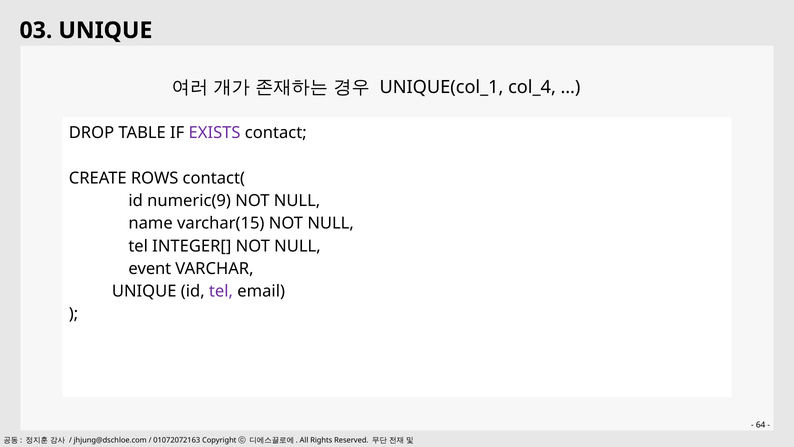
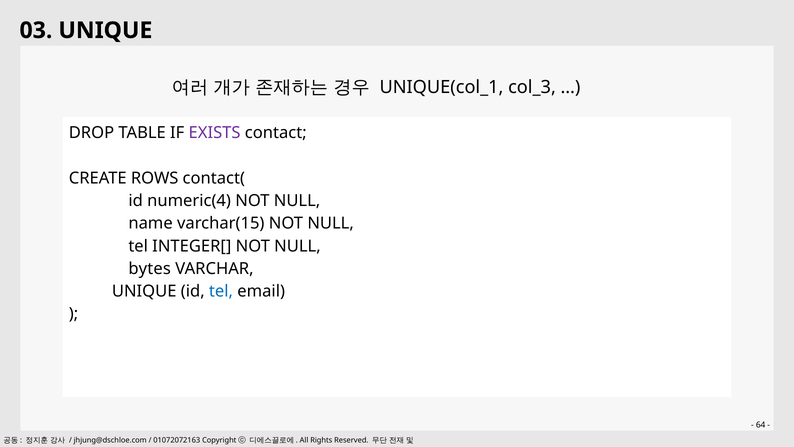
col_4: col_4 -> col_3 (532, 87)
numeric(9: numeric(9 -> numeric(4 (189, 201)
event: event -> bytes (150, 268)
tel colour: purple -> blue (221, 291)
